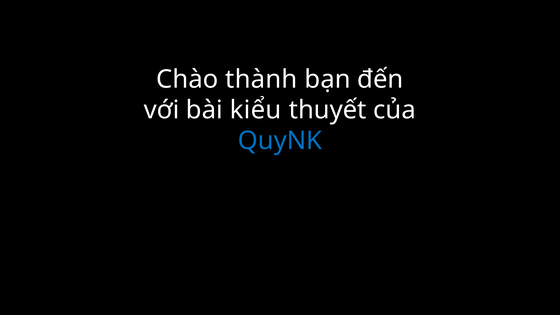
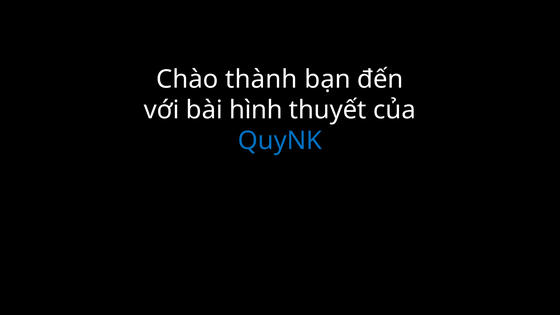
kiểu: kiểu -> hình (256, 110)
